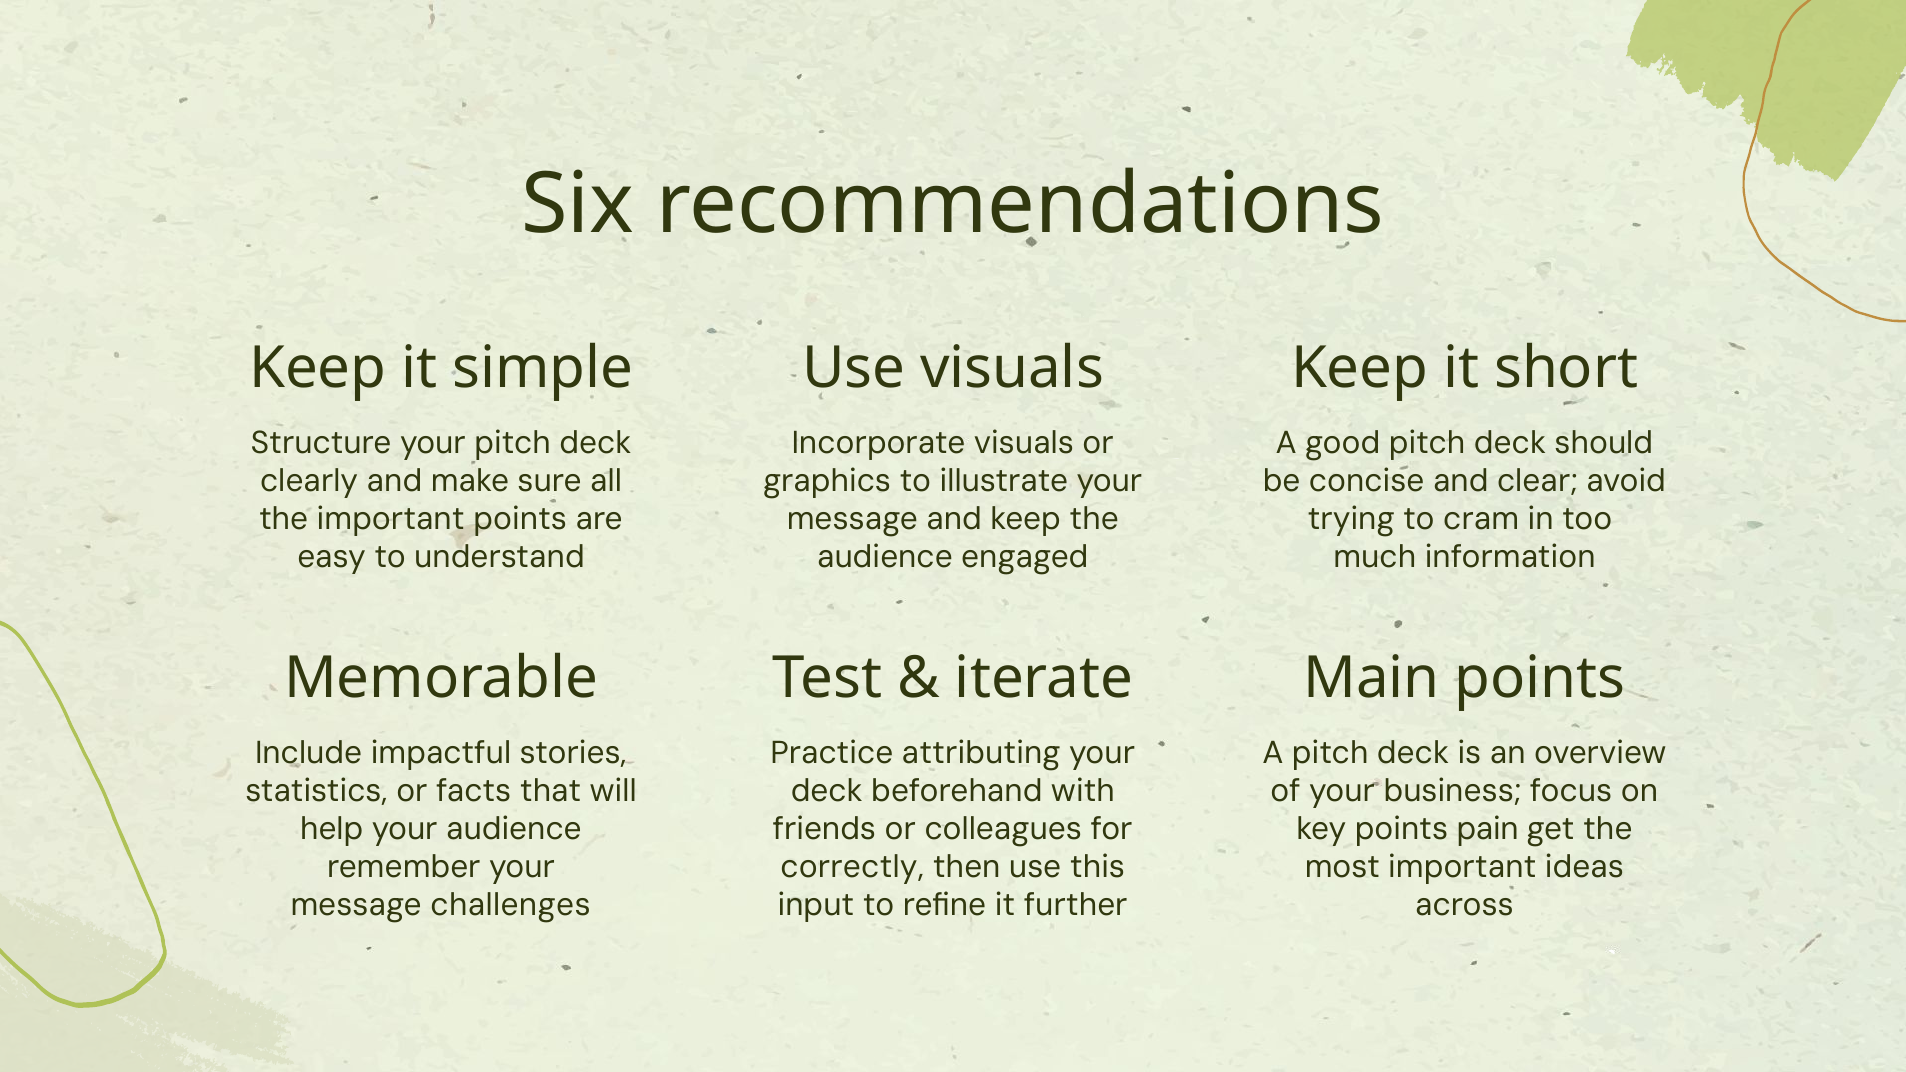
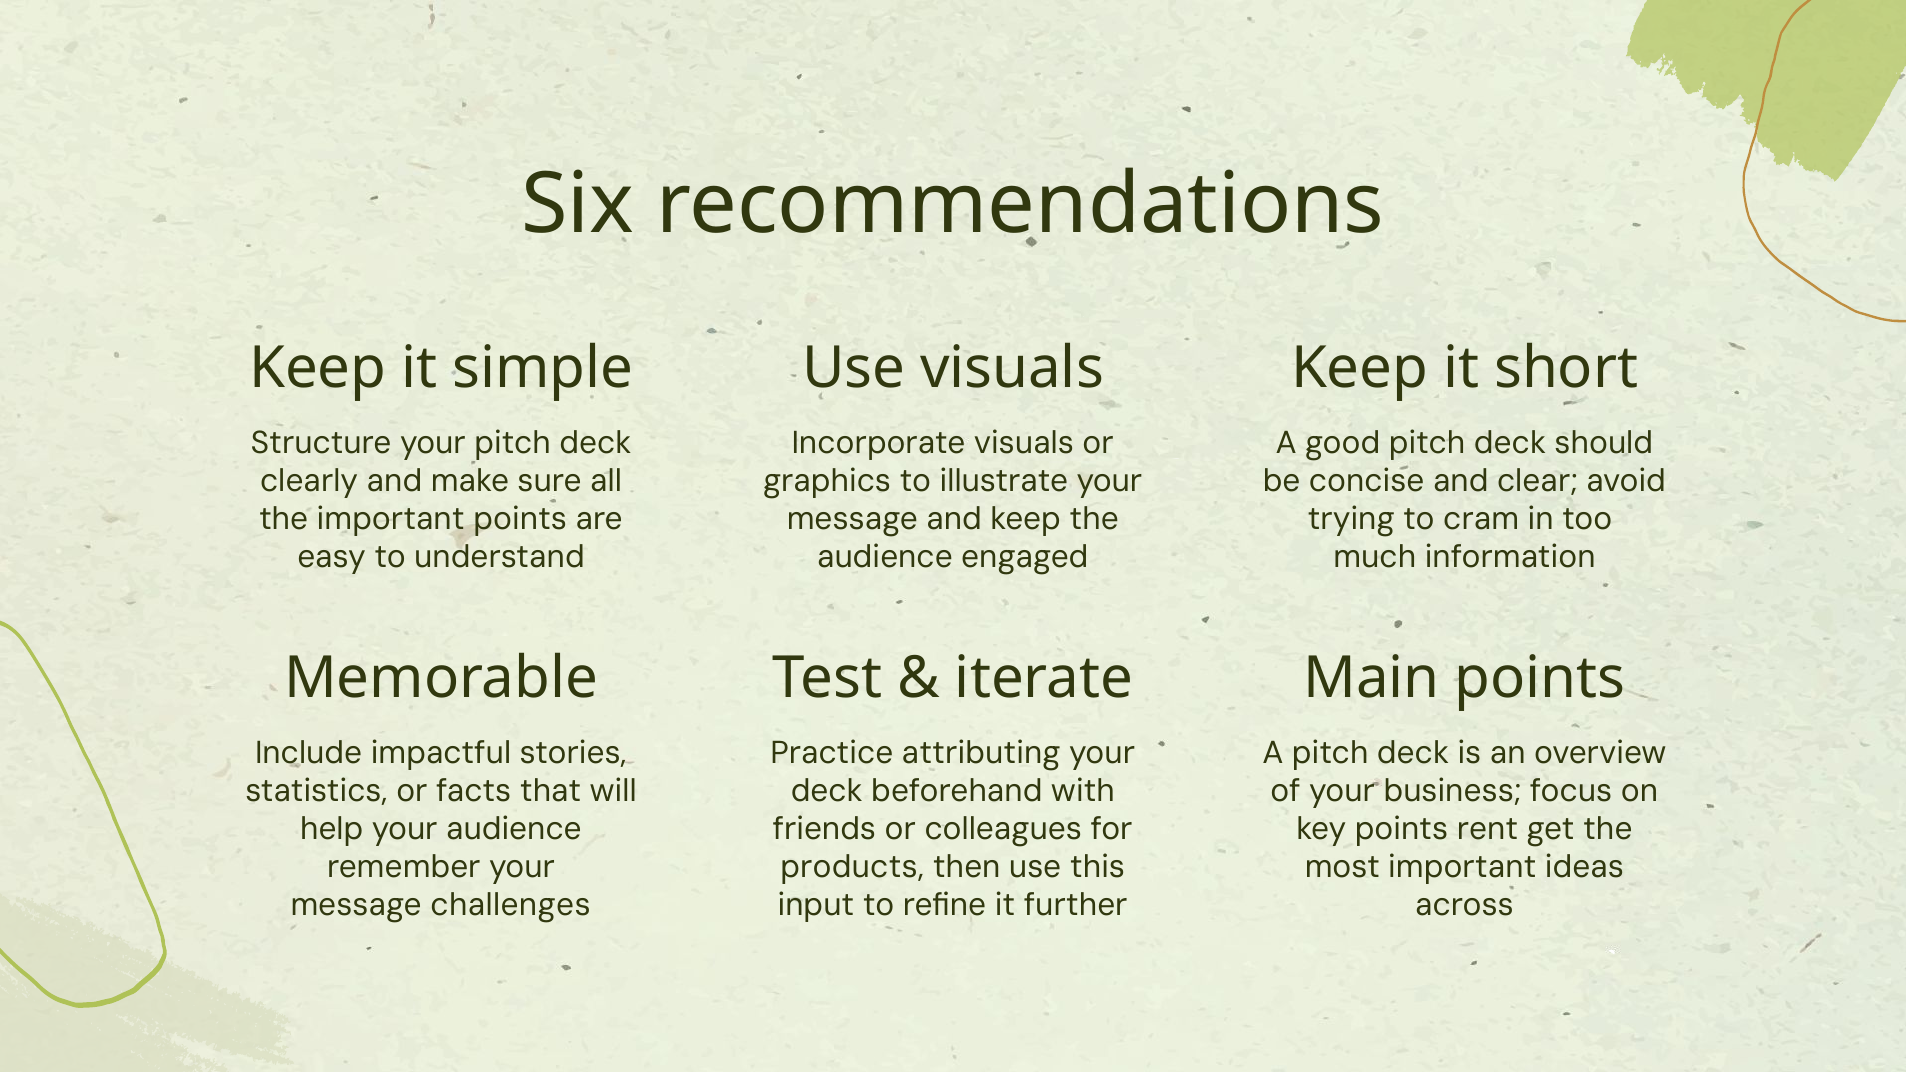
pain: pain -> rent (1488, 829)
correctly: correctly -> products (852, 867)
